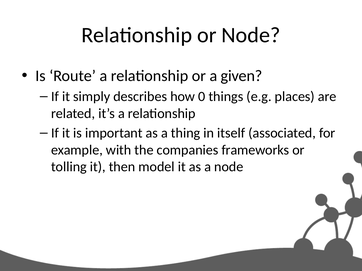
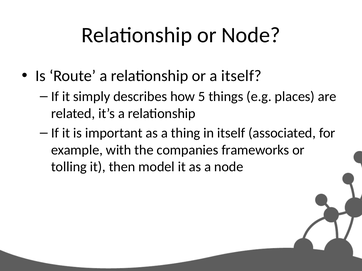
a given: given -> itself (241, 76)
0: 0 -> 5 (202, 97)
